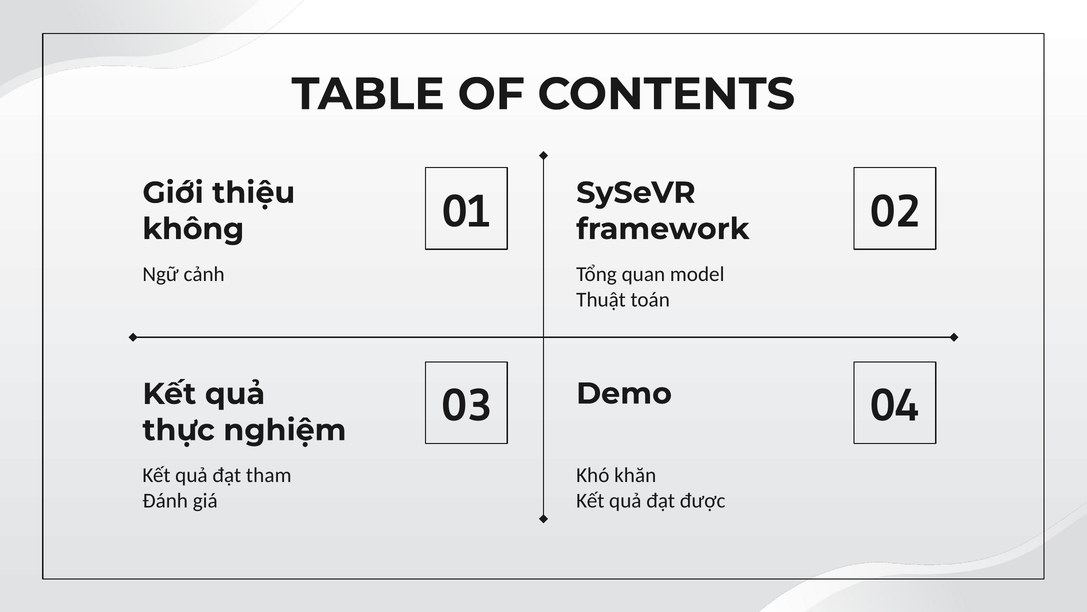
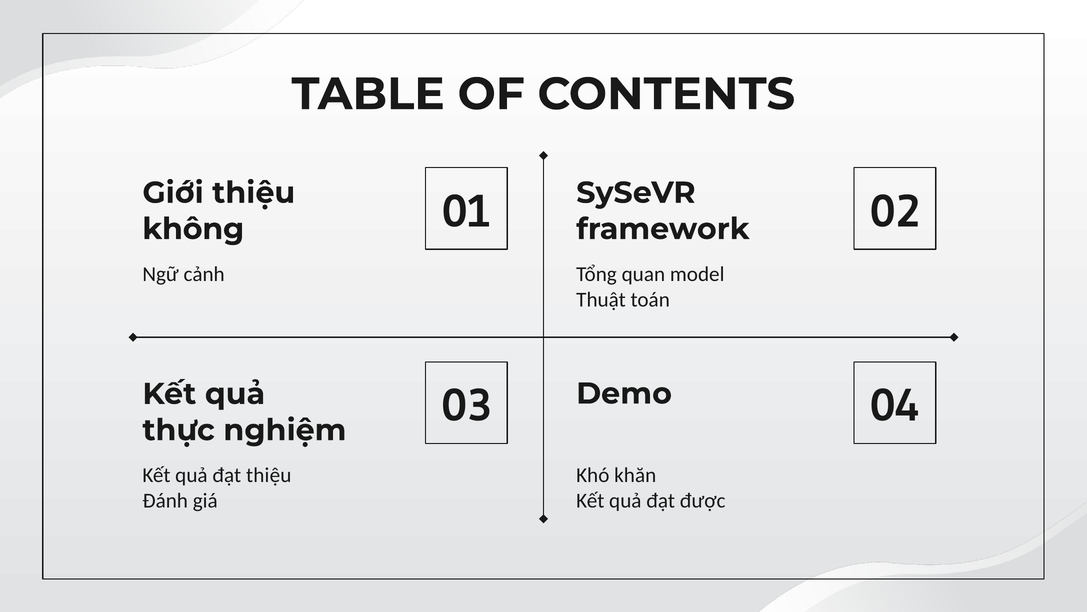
đạt tham: tham -> thiệu (269, 475)
